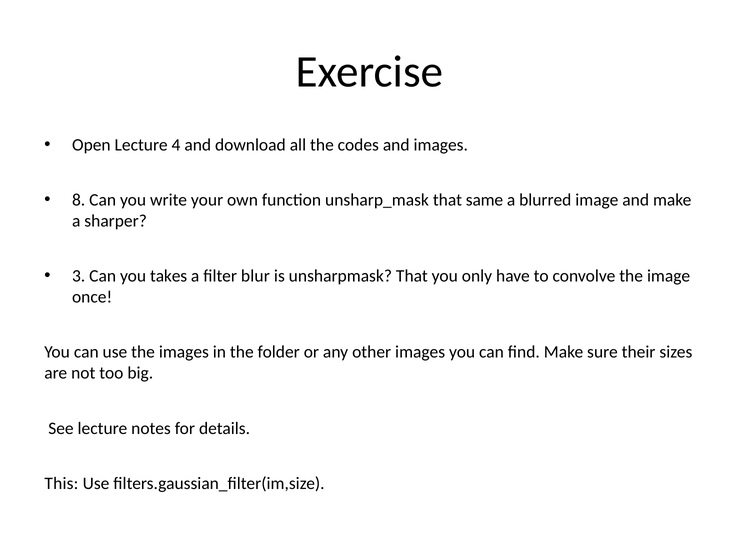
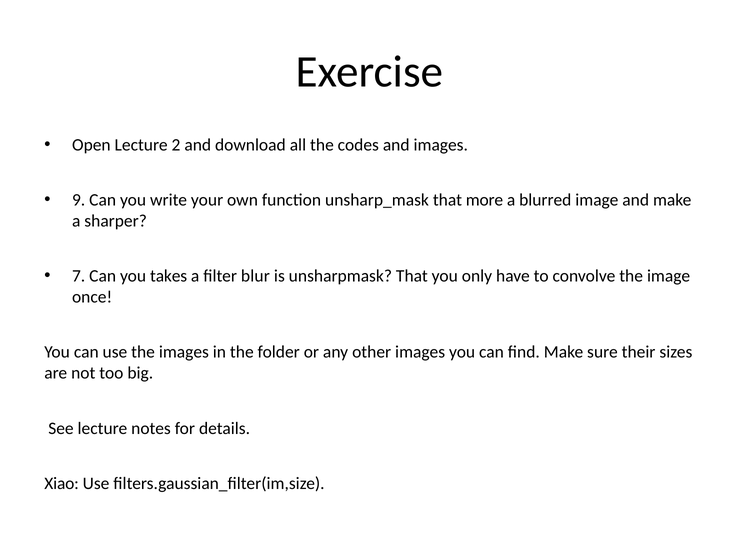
4: 4 -> 2 (176, 145)
8: 8 -> 9 (79, 200)
same: same -> more (484, 200)
3: 3 -> 7 (79, 276)
This: This -> Xiao (62, 483)
